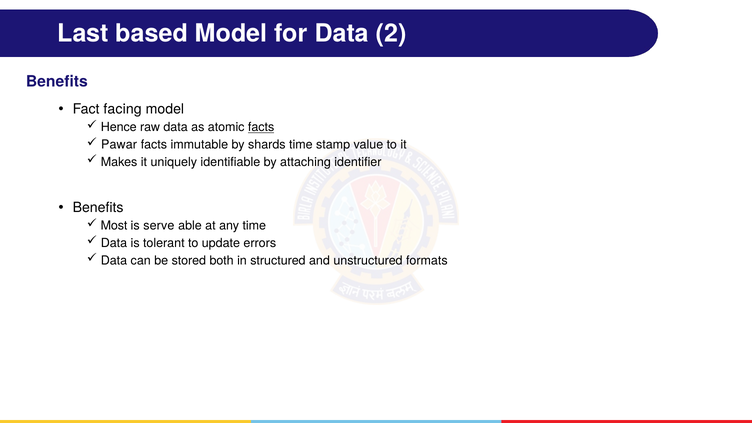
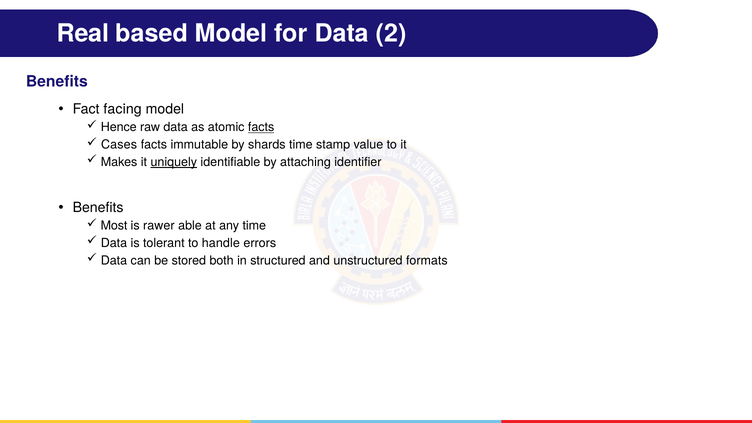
Last: Last -> Real (83, 33)
Pawar: Pawar -> Cases (119, 145)
uniquely underline: none -> present (174, 162)
serve: serve -> rawer (159, 226)
update: update -> handle (221, 243)
